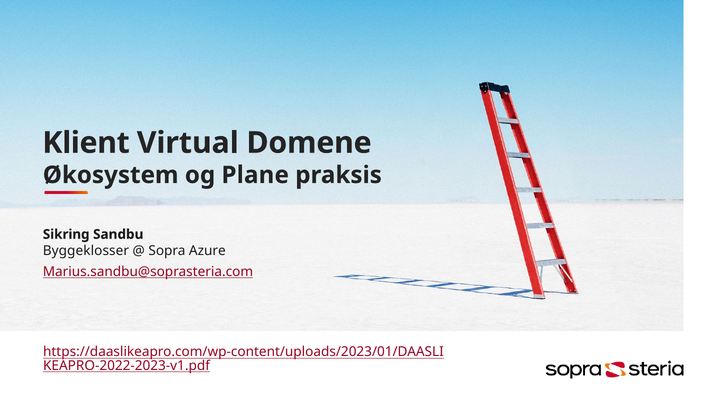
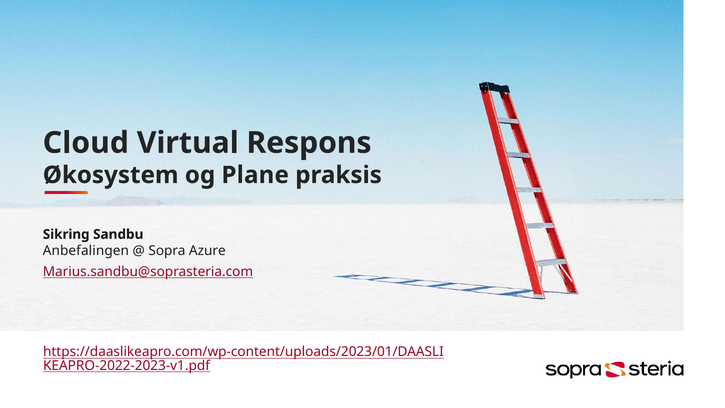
Klient: Klient -> Cloud (86, 143)
Domene: Domene -> Respons (309, 143)
Byggeklosser: Byggeklosser -> Anbefalingen (86, 251)
